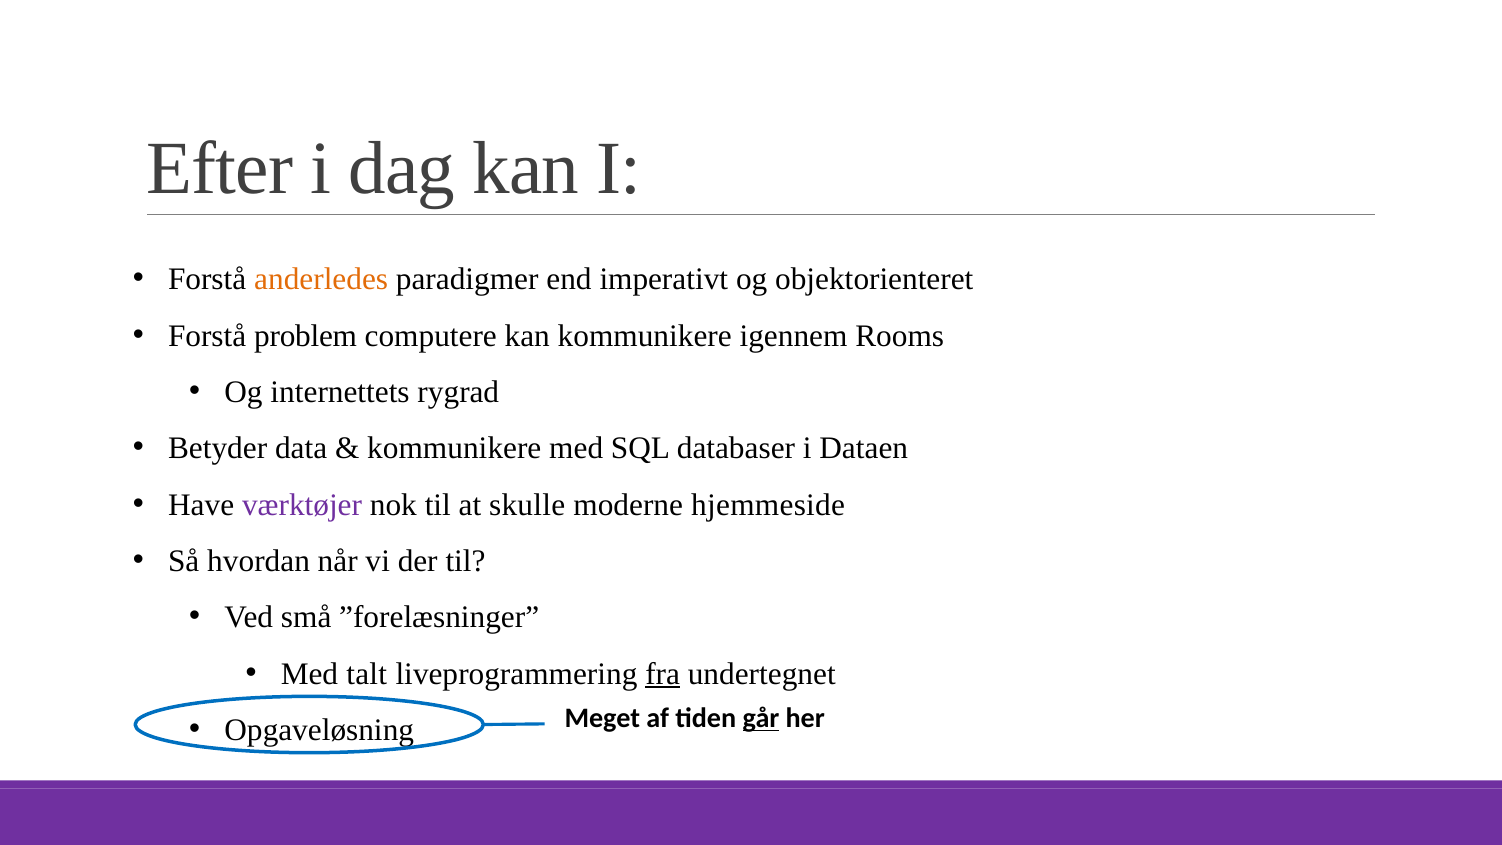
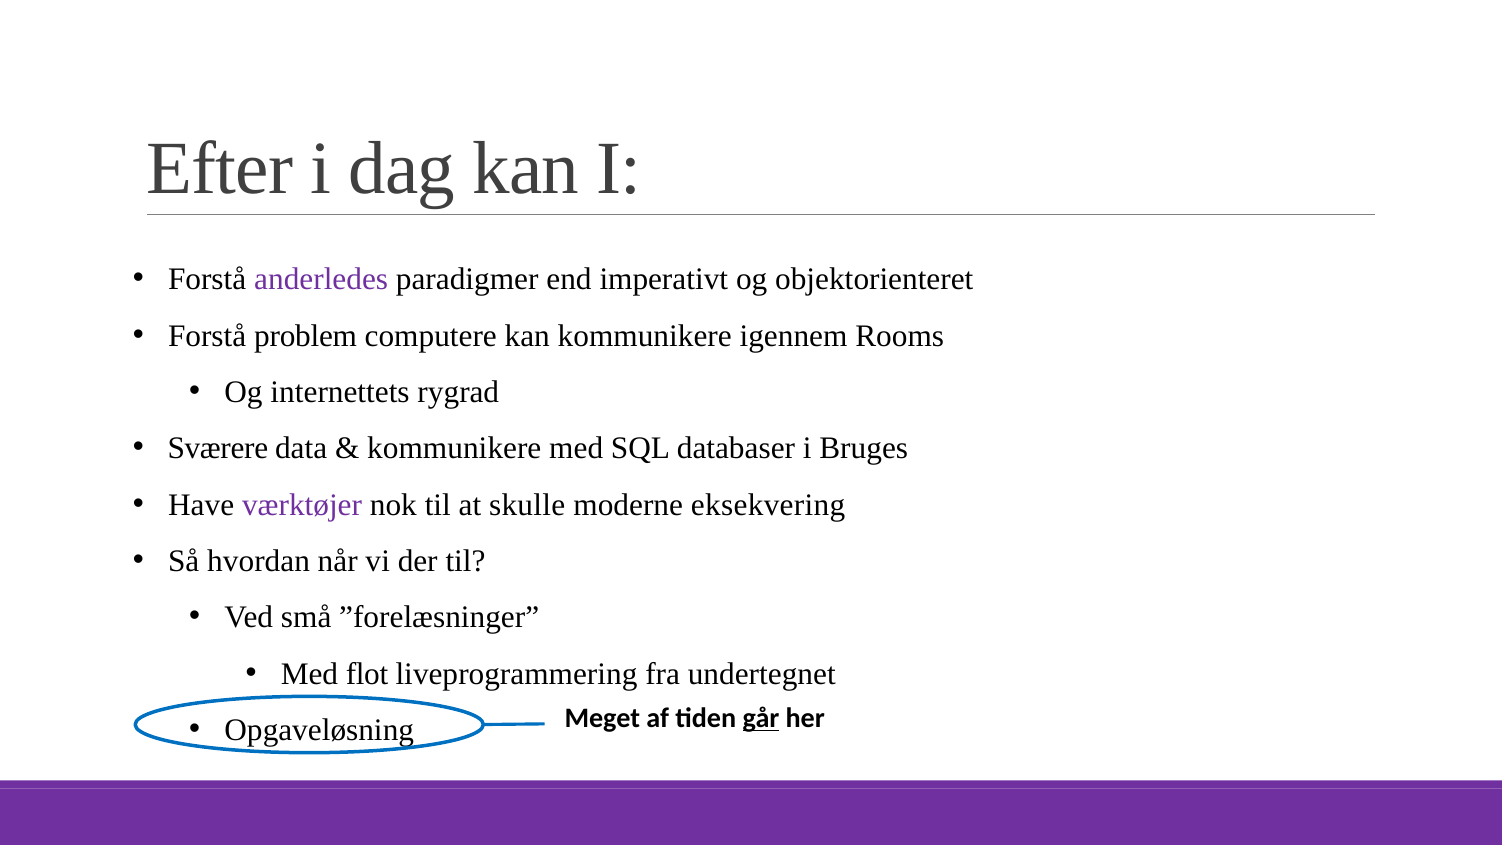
anderledes colour: orange -> purple (321, 279)
Betyder: Betyder -> Sværere (218, 448)
Dataen: Dataen -> Bruges (864, 448)
hjemmeside: hjemmeside -> eksekvering (768, 505)
talt: talt -> flot (367, 674)
fra underline: present -> none (663, 674)
